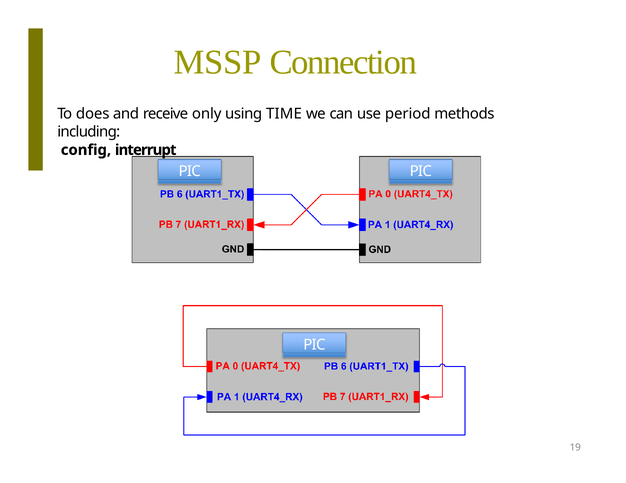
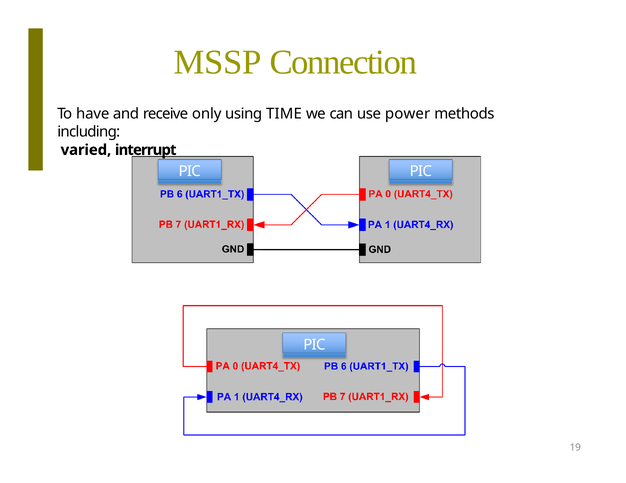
does: does -> have (93, 114)
period: period -> power (408, 114)
config: config -> varied (86, 150)
